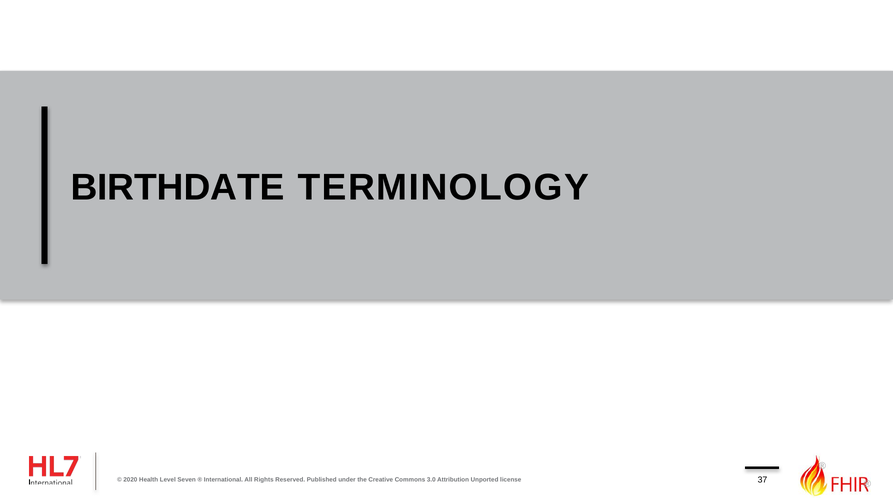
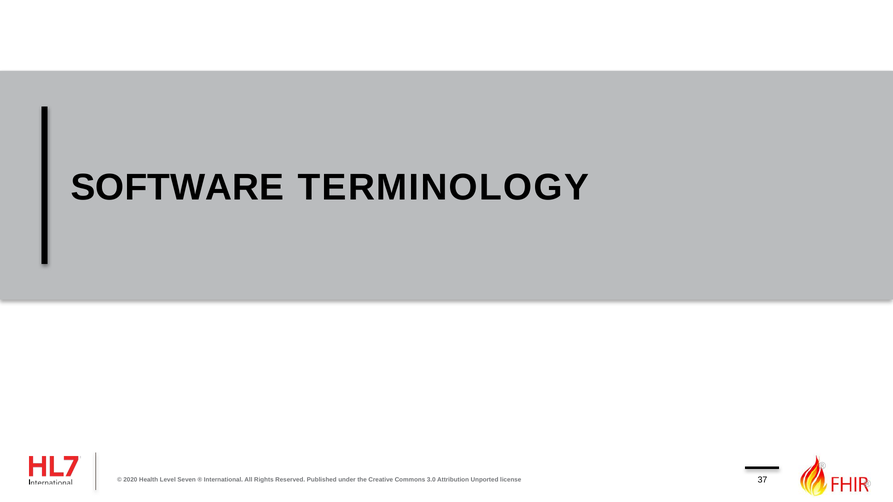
BIRTHDATE: BIRTHDATE -> SOFTWARE (177, 188)
